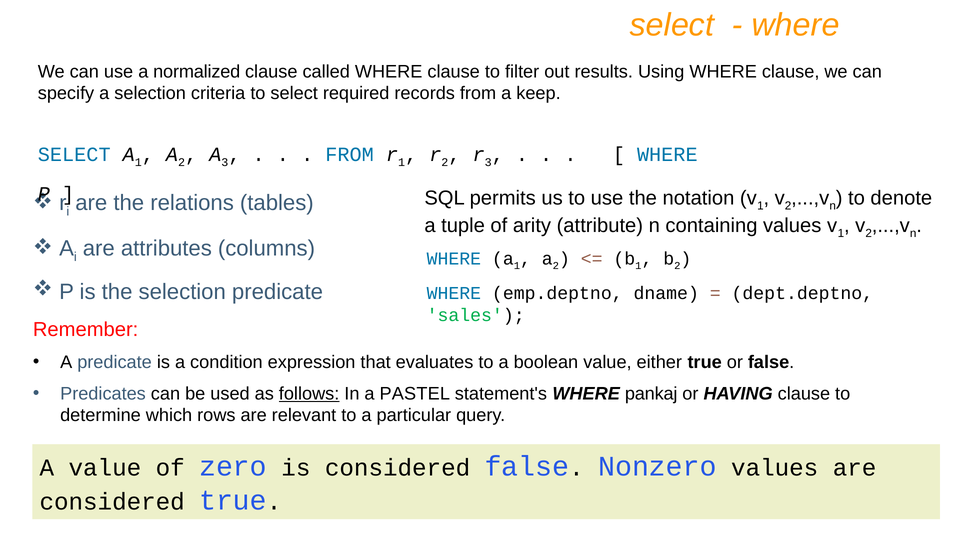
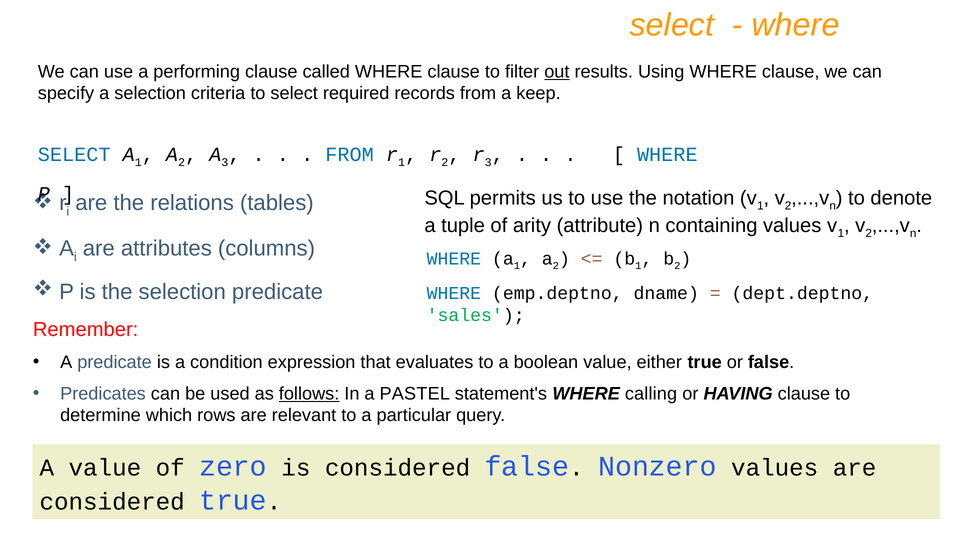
normalized: normalized -> performing (197, 72)
out underline: none -> present (557, 72)
pankaj: pankaj -> calling (651, 393)
